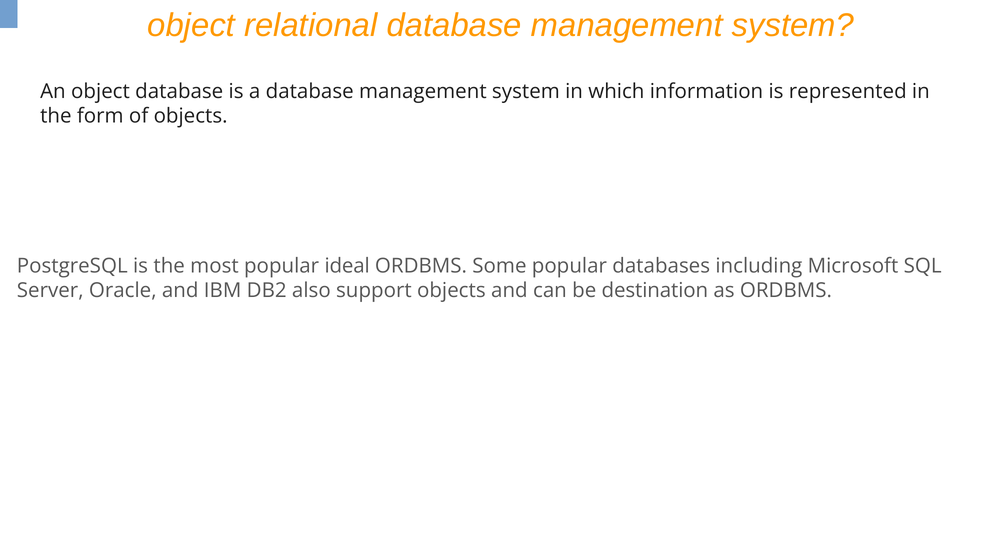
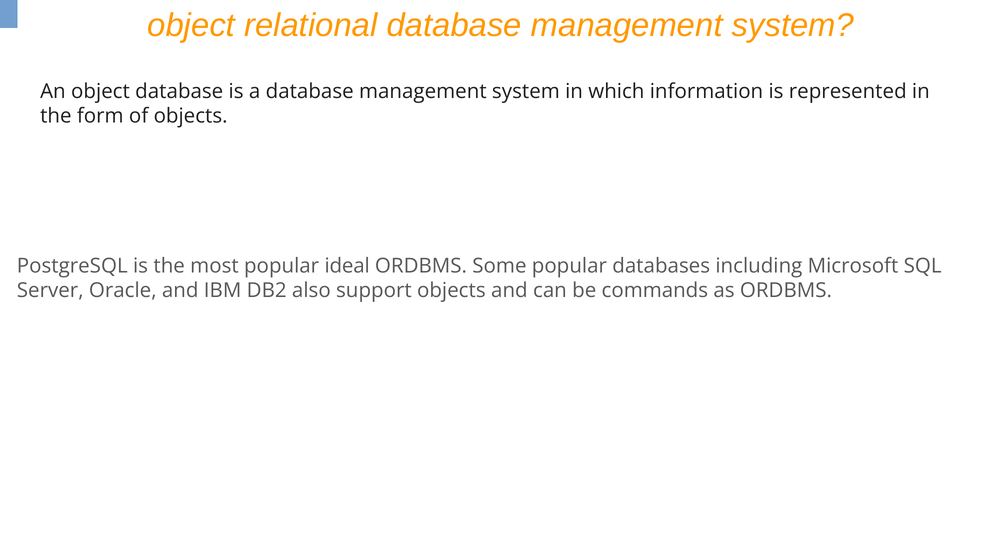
destination: destination -> commands (655, 290)
